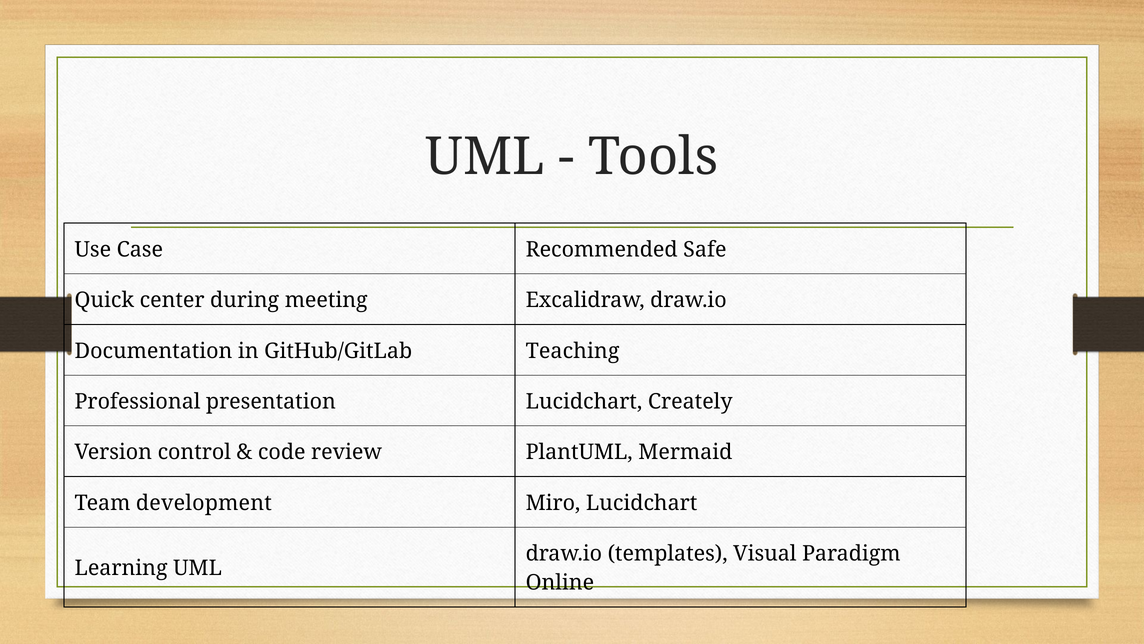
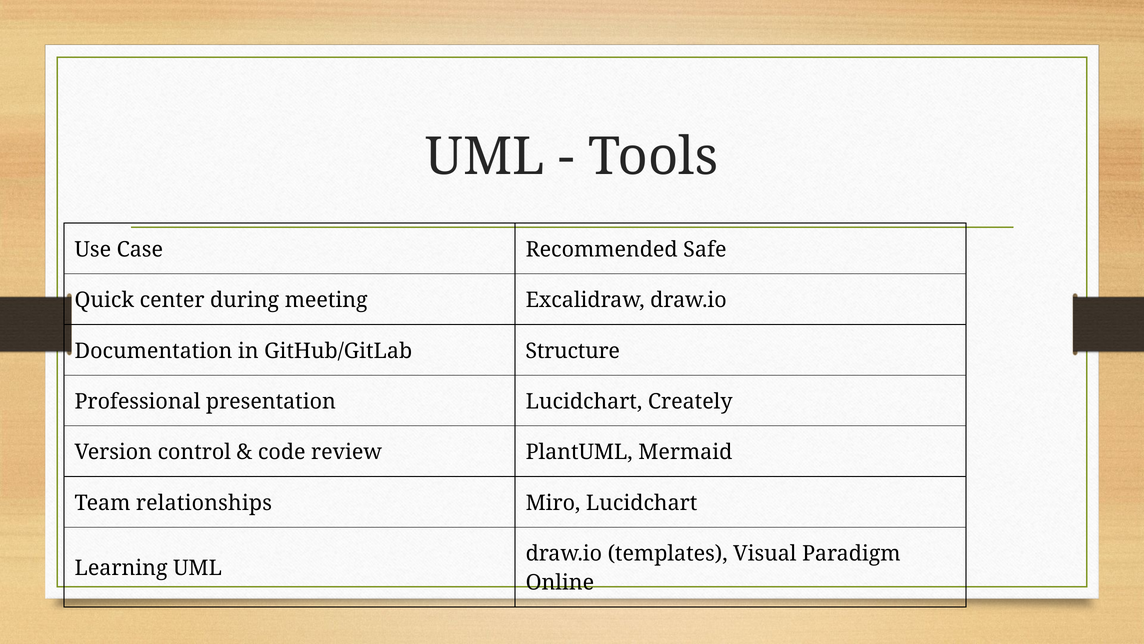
Teaching: Teaching -> Structure (573, 351)
development: development -> relationships (204, 503)
